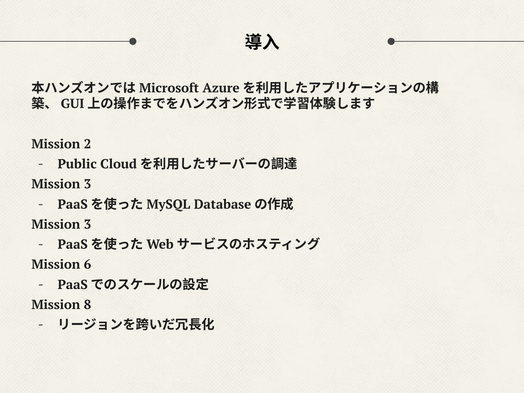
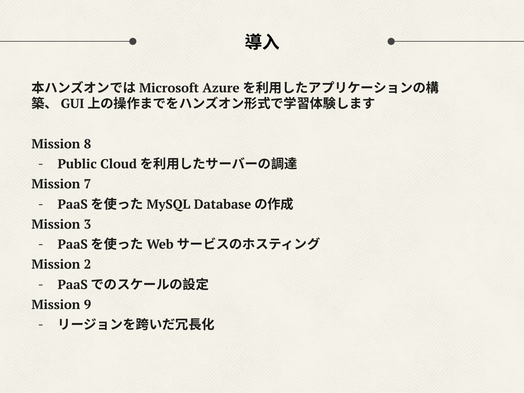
2: 2 -> 8 (87, 144)
3: 3 -> 7 (87, 184)
6: 6 -> 2 (87, 265)
8: 8 -> 9 (87, 305)
